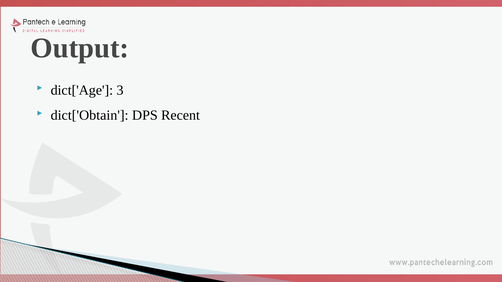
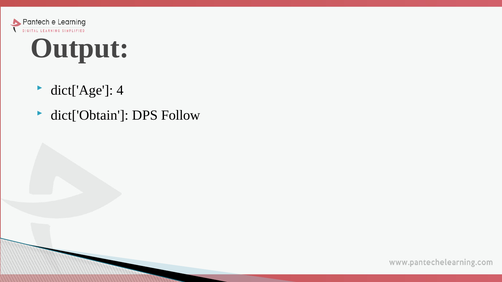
3: 3 -> 4 (120, 90)
Recent: Recent -> Follow (181, 115)
